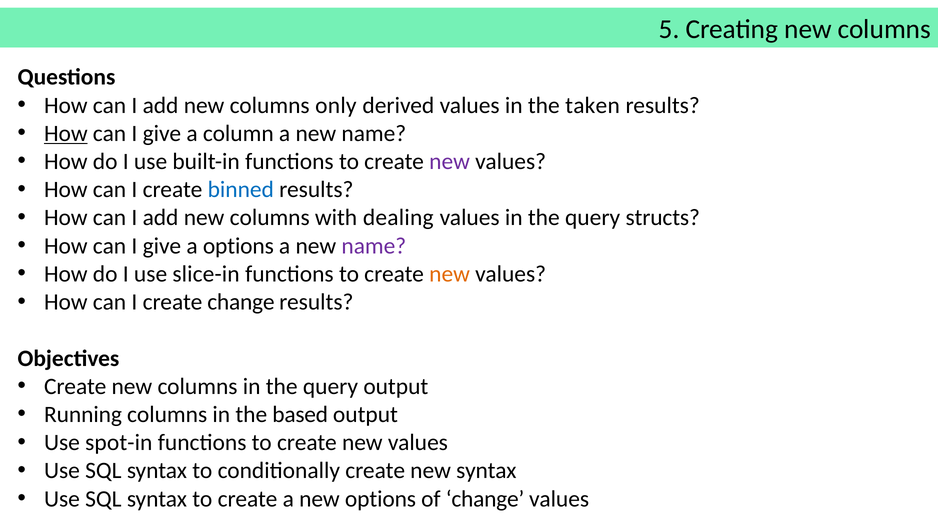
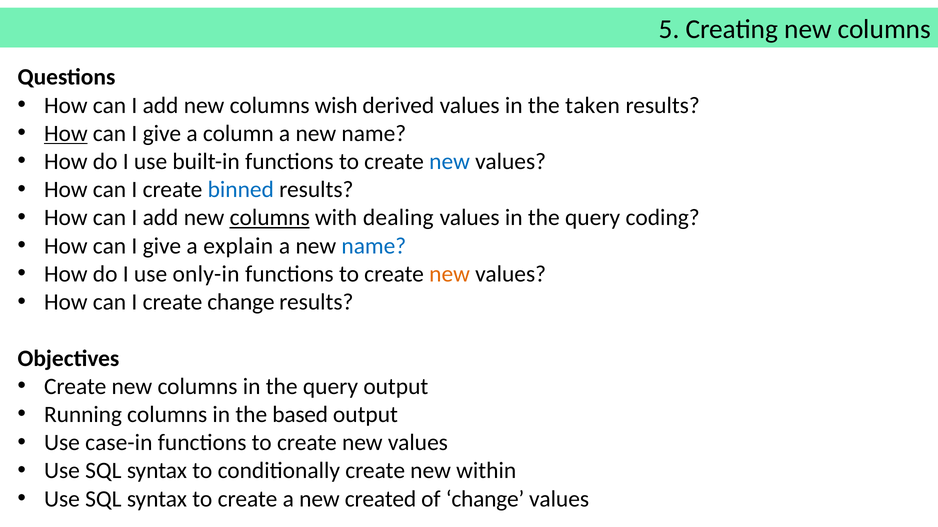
only: only -> wish (336, 105)
new colour: purple -> blue (450, 162)
columns underline: none -> present (270, 218)
structs: structs -> coding (663, 218)
a options: options -> explain (238, 246)
name colour: purple -> blue (374, 246)
slice-in: slice-in -> only-in (206, 274)
spot-in: spot-in -> case-in (119, 443)
new syntax: syntax -> within (486, 471)
new options: options -> created (381, 499)
